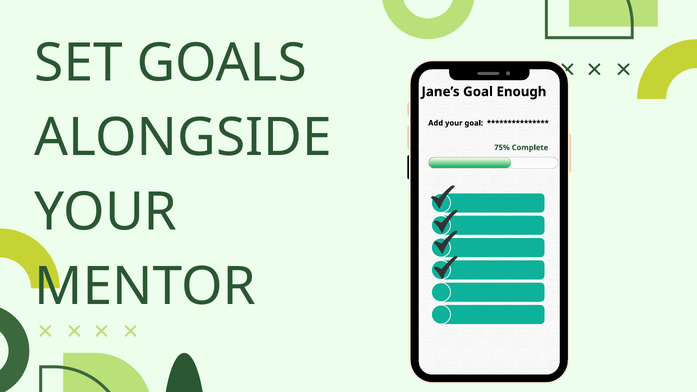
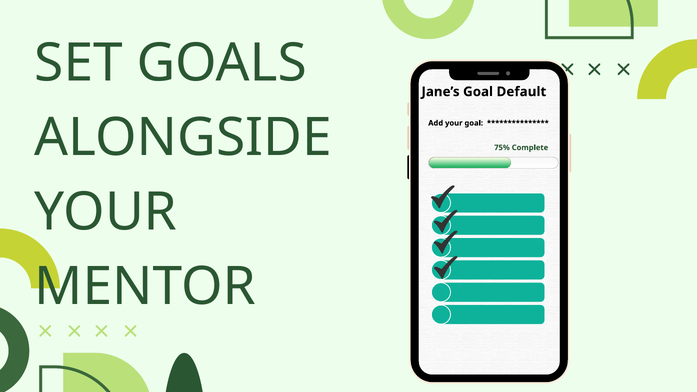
Enough: Enough -> Default (521, 92)
